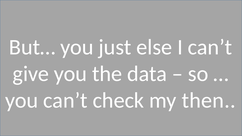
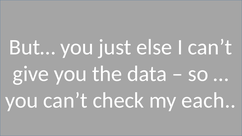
then: then -> each (209, 100)
